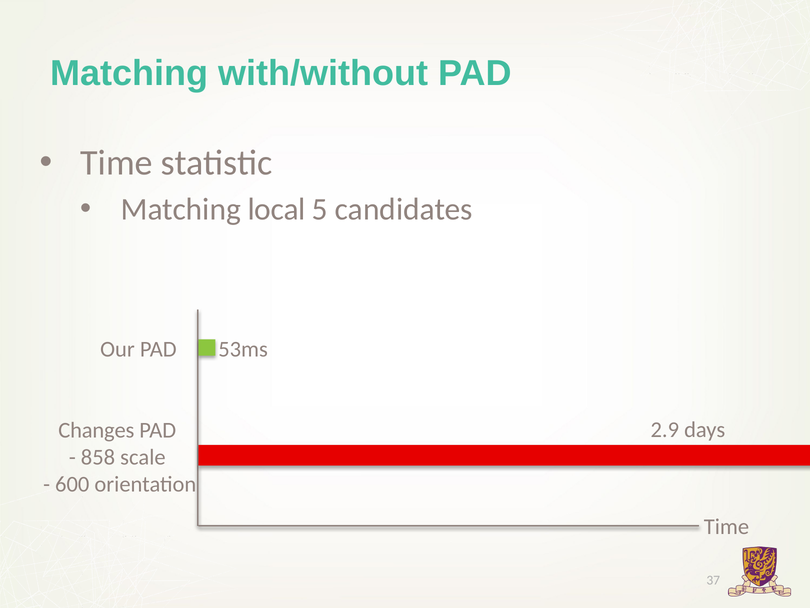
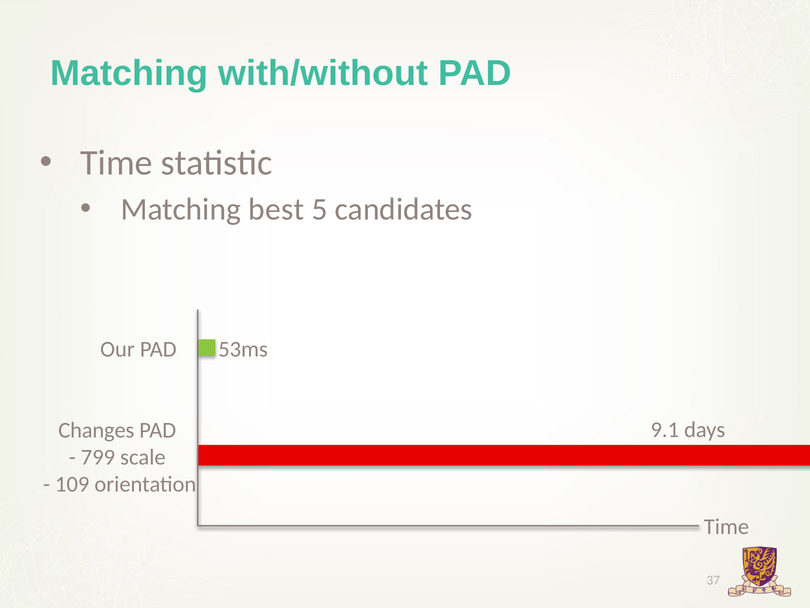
local: local -> best (276, 209)
2.9: 2.9 -> 9.1 (665, 430)
858: 858 -> 799 (98, 457)
600: 600 -> 109 (72, 484)
